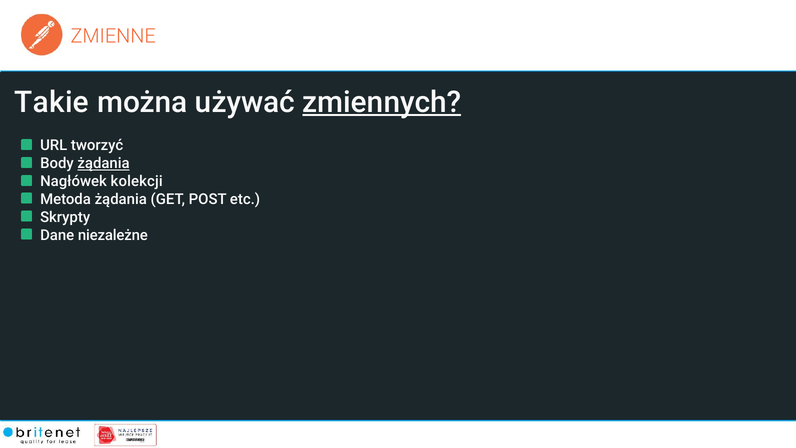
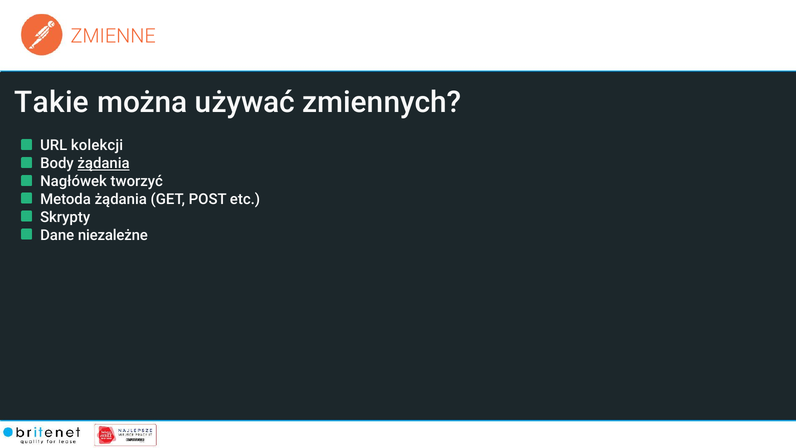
zmiennych underline: present -> none (382, 102)
tworzyć: tworzyć -> kolekcji (97, 145)
kolekcji: kolekcji -> tworzyć (137, 181)
